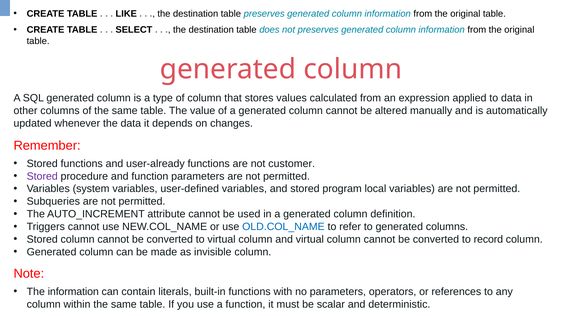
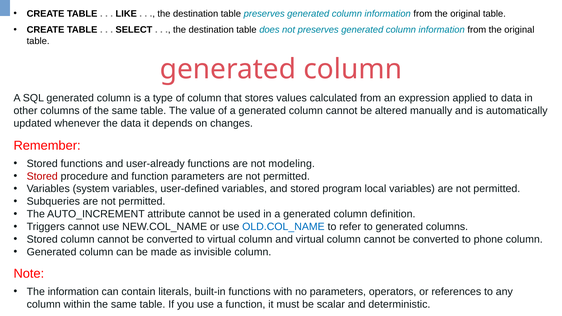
customer: customer -> modeling (292, 164)
Stored colour: purple -> red (42, 176)
record: record -> phone (488, 239)
